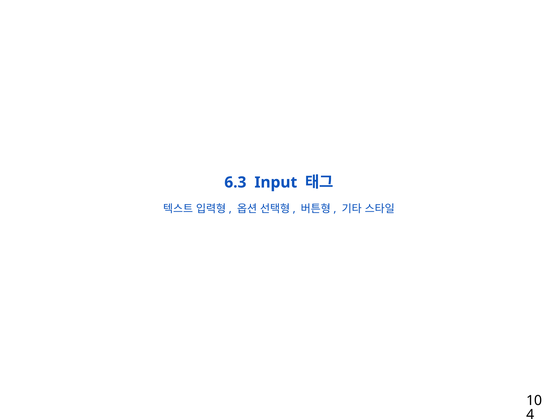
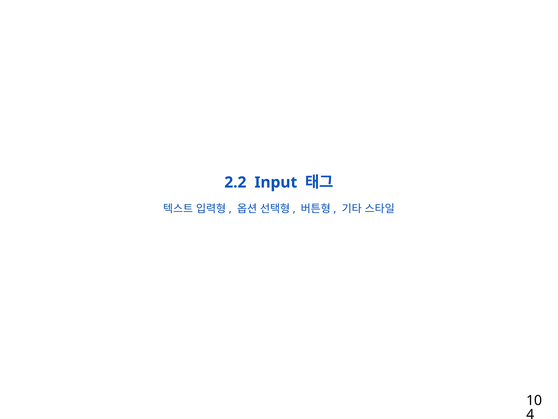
6.3: 6.3 -> 2.2 (235, 182)
